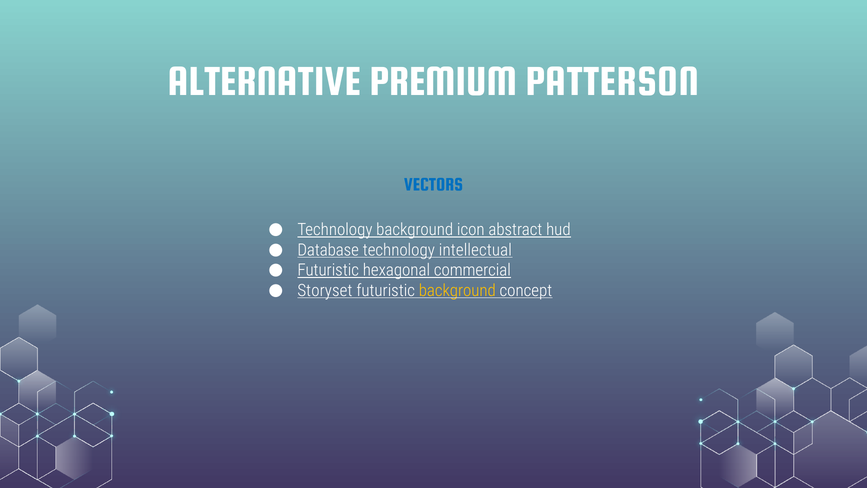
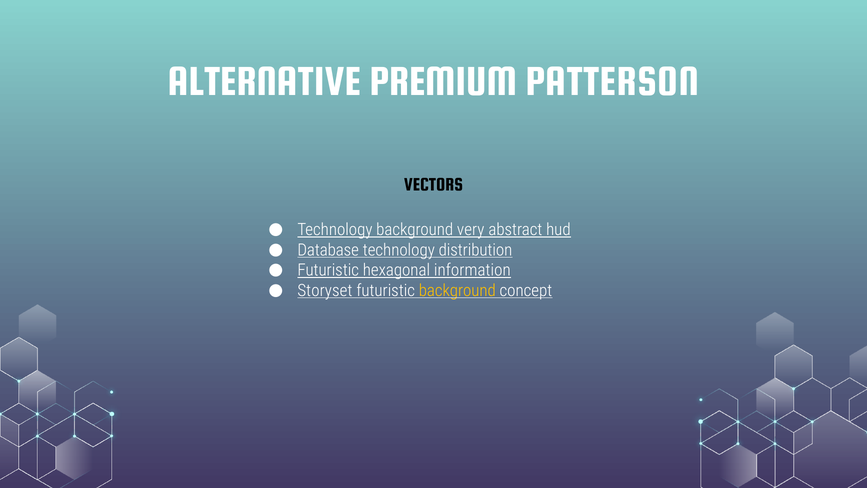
VECTORS colour: blue -> black (433, 185)
icon: icon -> very (471, 230)
intellectual: intellectual -> distribution (475, 250)
commercial: commercial -> information (472, 270)
